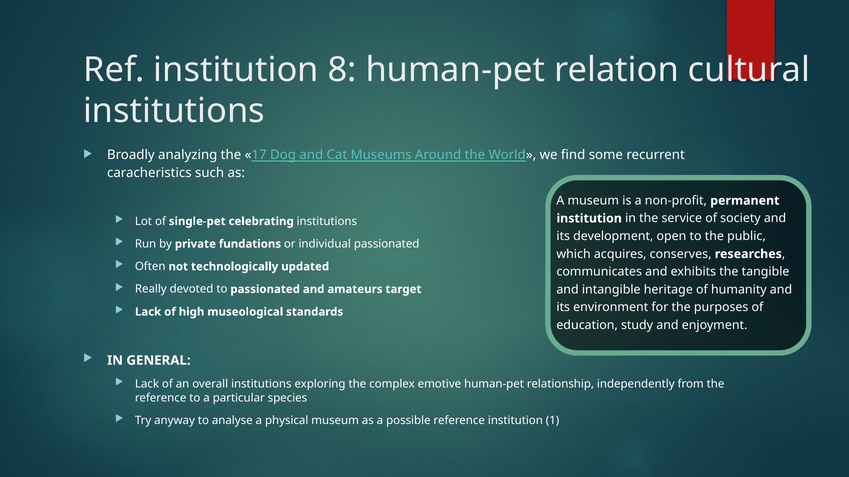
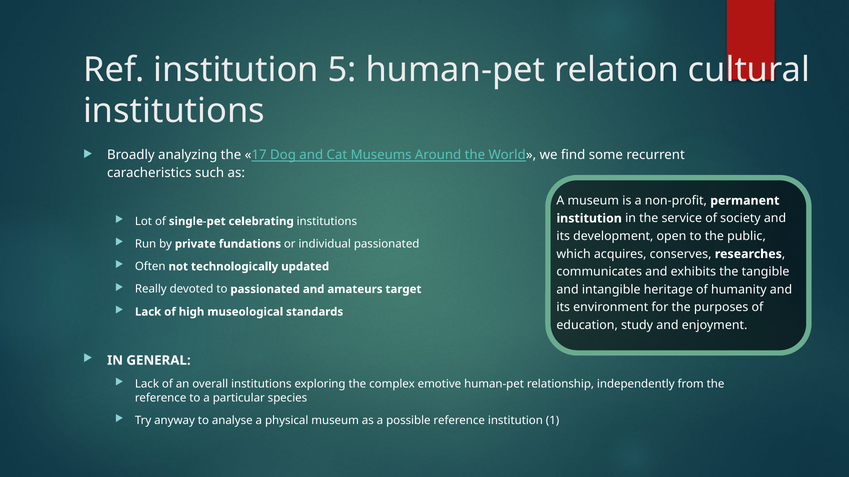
8: 8 -> 5 (342, 70)
